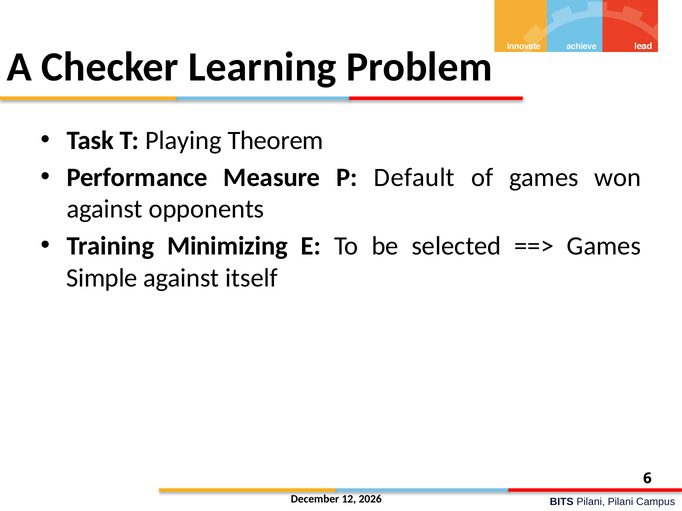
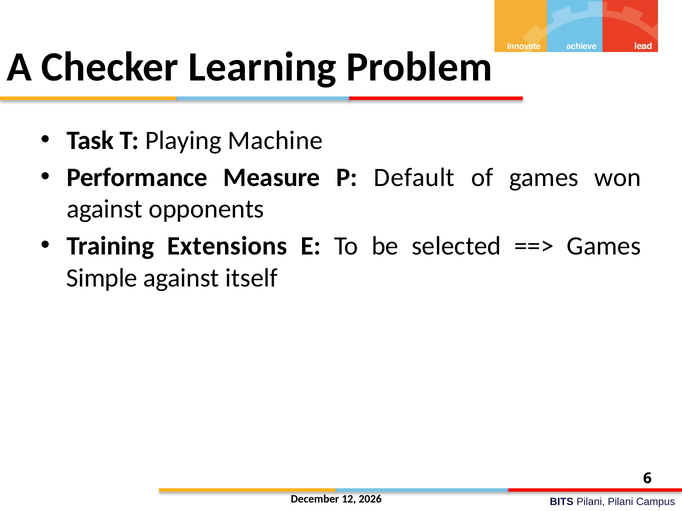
Theorem: Theorem -> Machine (275, 140)
Minimizing: Minimizing -> Extensions (227, 246)
